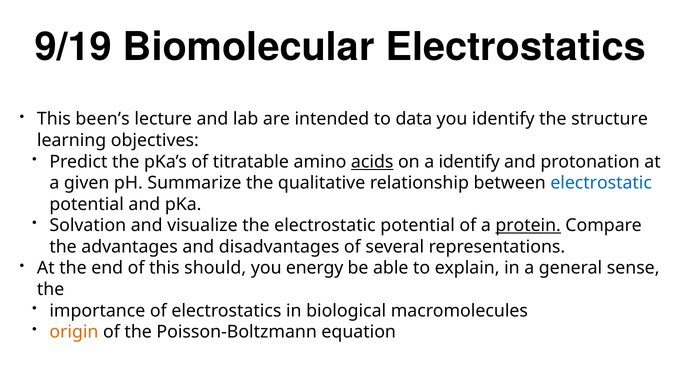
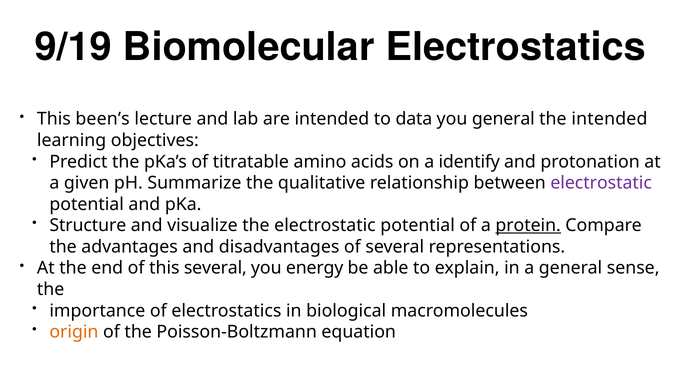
you identify: identify -> general (503, 119)
the structure: structure -> intended (609, 119)
acids underline: present -> none (372, 162)
electrostatic colour: blue -> purple (601, 183)
Solvation: Solvation -> Structure (88, 226)
this should: should -> several (215, 268)
